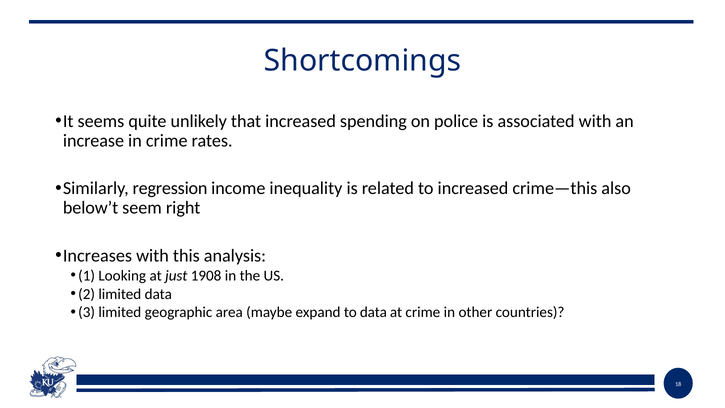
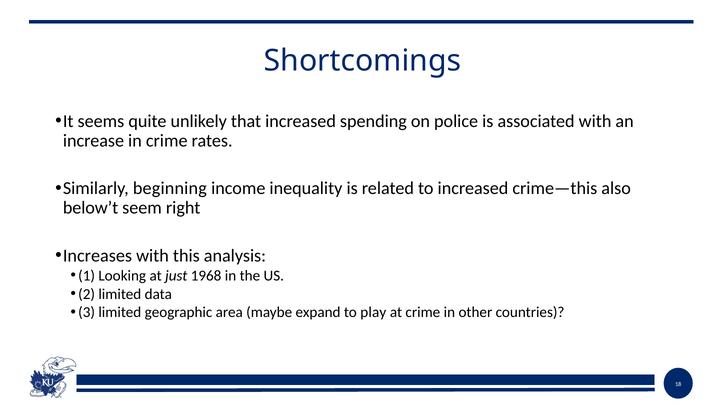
regression: regression -> beginning (170, 188)
1908: 1908 -> 1968 (206, 275)
to data: data -> play (373, 312)
